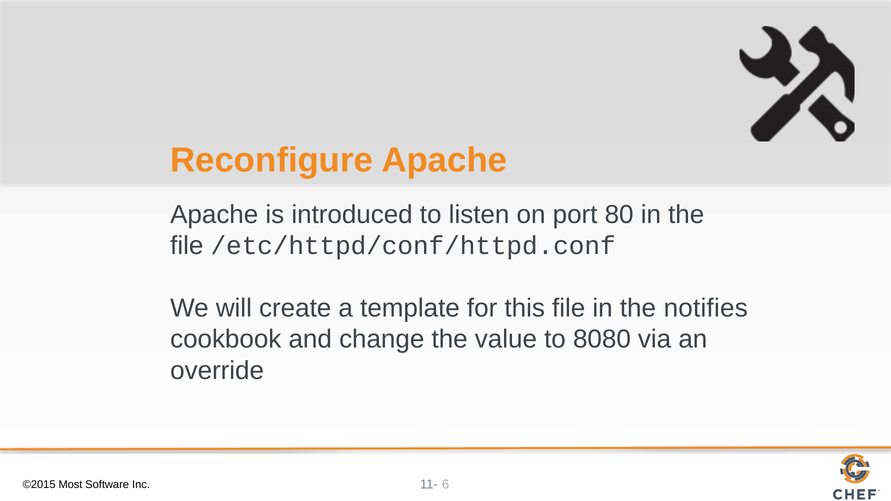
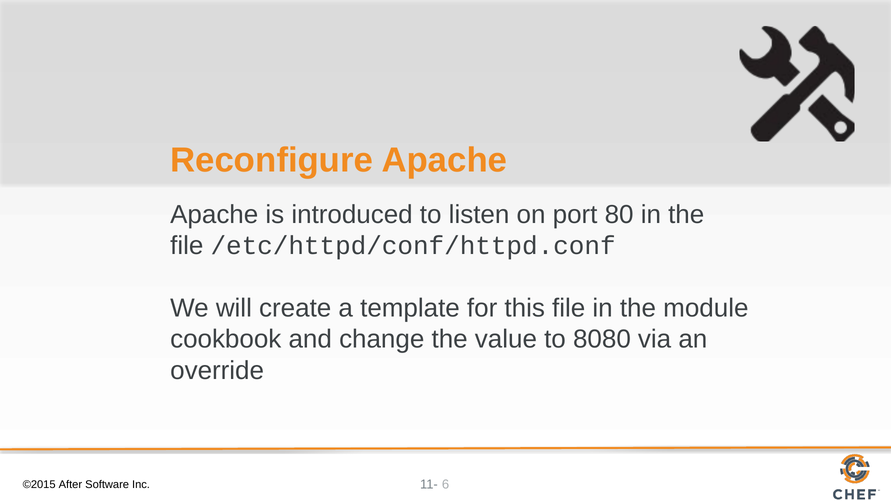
notifies: notifies -> module (706, 308)
Most: Most -> After (70, 485)
